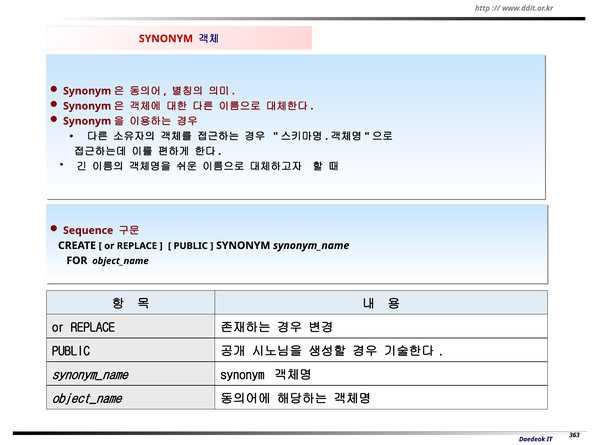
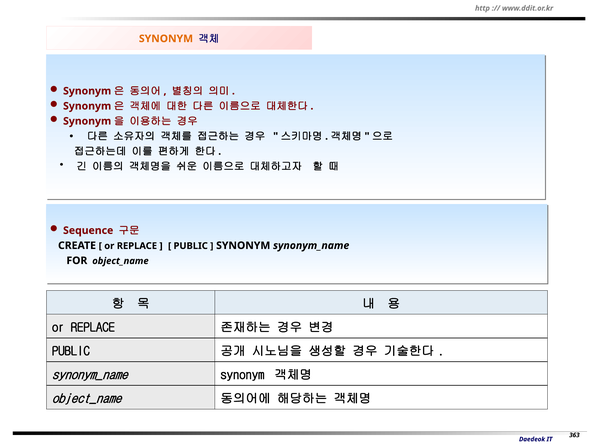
SYNONYM colour: red -> orange (166, 39)
